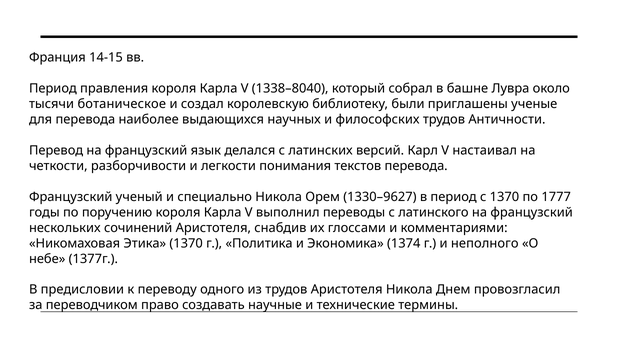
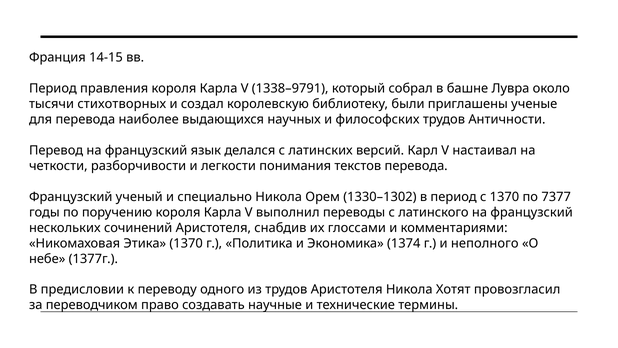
1338–8040: 1338–8040 -> 1338–9791 (290, 88)
ботаническое: ботаническое -> стихотворных (122, 104)
1330–9627: 1330–9627 -> 1330–1302 (380, 197)
1777: 1777 -> 7377 (556, 197)
Днем: Днем -> Хотят (453, 289)
